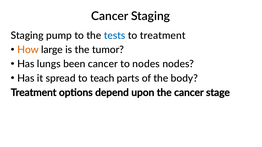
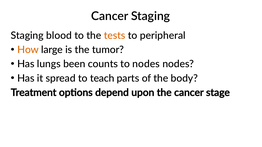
pump: pump -> blood (59, 36)
tests colour: blue -> orange (115, 36)
to treatment: treatment -> peripheral (163, 36)
been cancer: cancer -> counts (103, 64)
